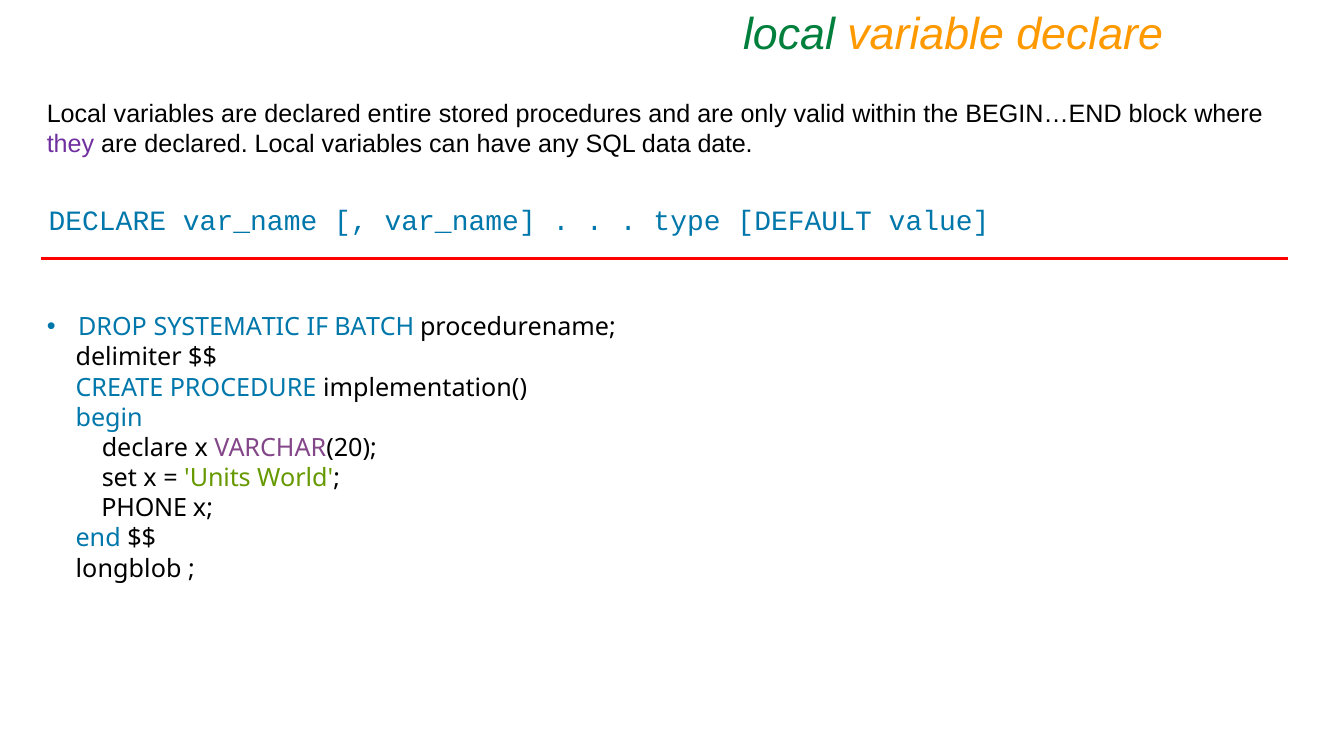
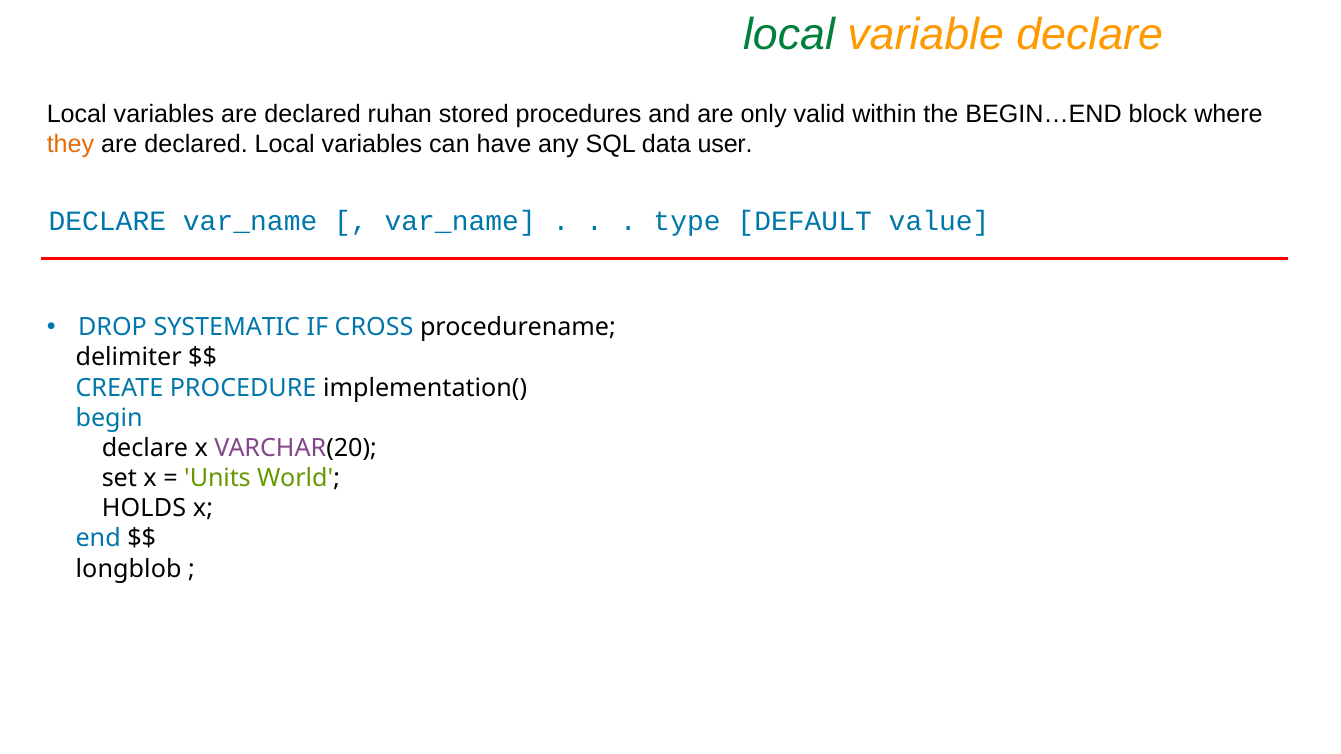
entire: entire -> ruhan (400, 114)
they colour: purple -> orange (70, 144)
date: date -> user (725, 144)
BATCH: BATCH -> CROSS (374, 328)
PHONE: PHONE -> HOLDS (144, 509)
